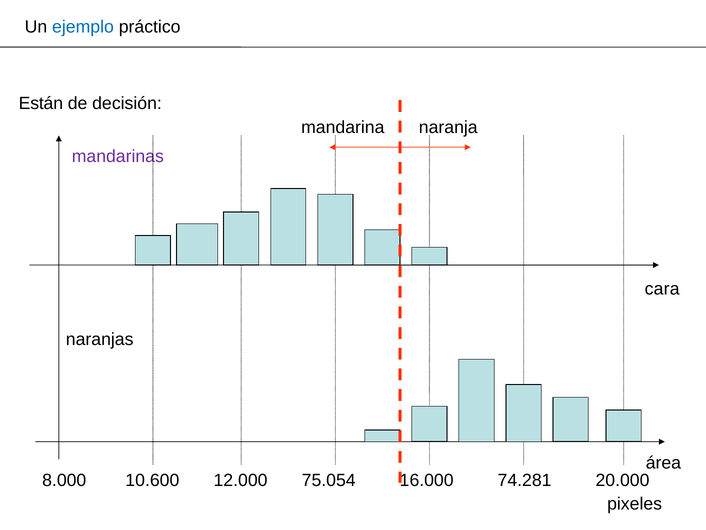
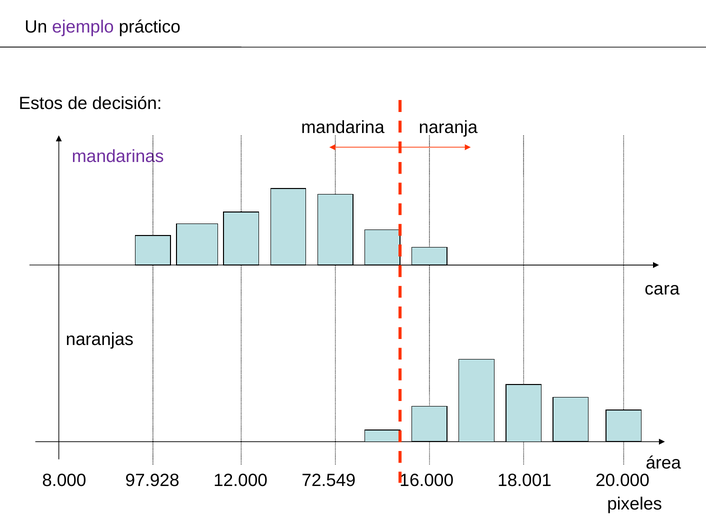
ejemplo colour: blue -> purple (83, 27)
Están: Están -> Estos (41, 104)
10.600: 10.600 -> 97.928 (152, 480)
75.054: 75.054 -> 72.549 (329, 480)
74.281: 74.281 -> 18.001 (525, 480)
